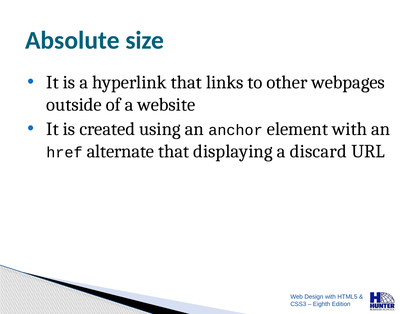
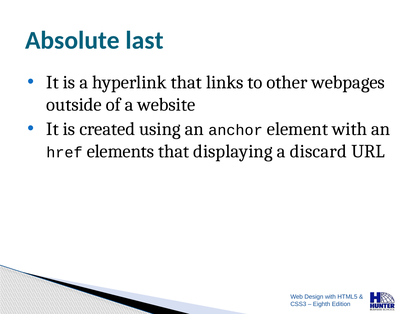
size: size -> last (145, 41)
alternate: alternate -> elements (120, 151)
